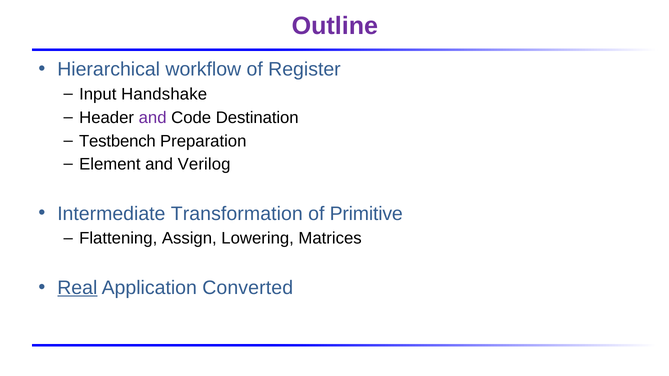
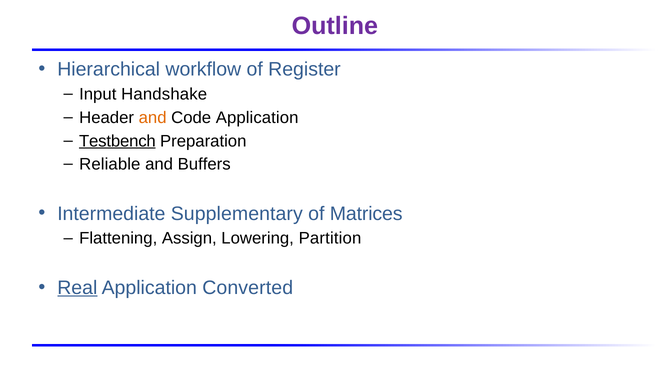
and colour: purple -> orange (153, 118)
Code Destination: Destination -> Application (257, 118)
Testbench underline: none -> present (117, 141)
Element: Element -> Reliable (110, 165)
Verilog: Verilog -> Buffers (204, 165)
Transformation: Transformation -> Supplementary (237, 214)
Primitive: Primitive -> Matrices (366, 214)
Matrices: Matrices -> Partition (330, 239)
